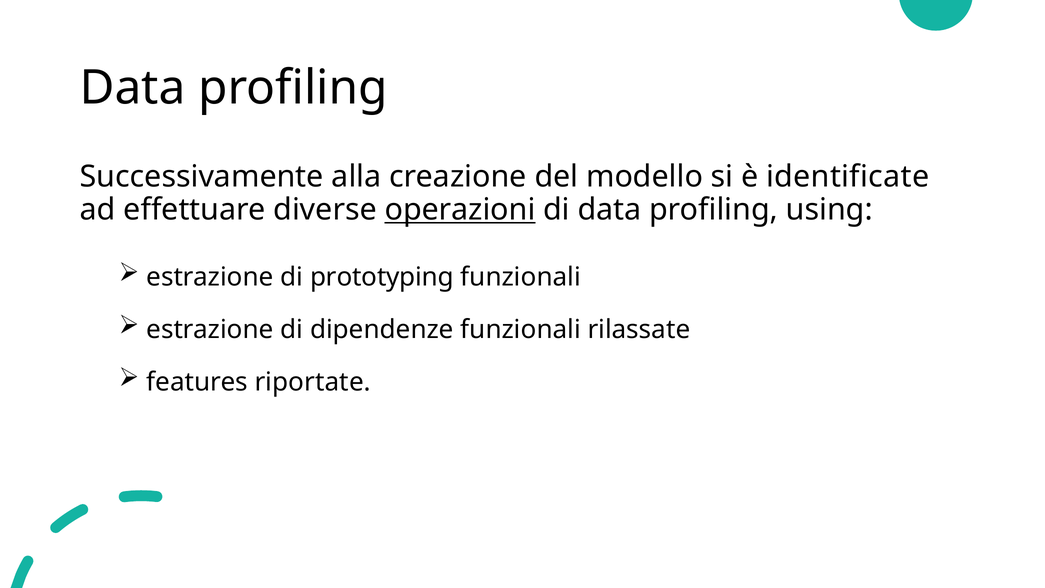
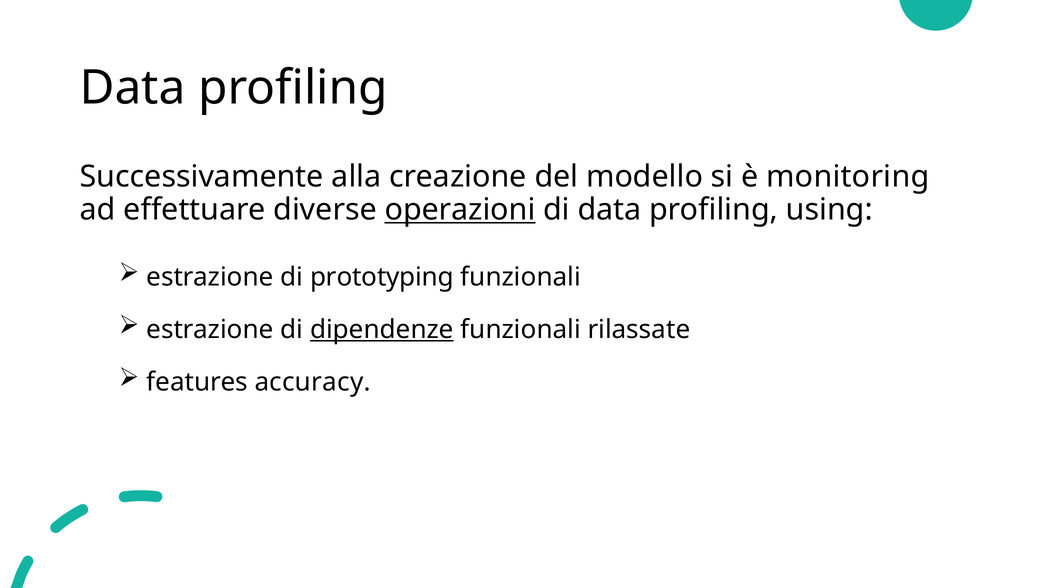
identificate: identificate -> monitoring (848, 177)
dipendenze underline: none -> present (382, 329)
riportate: riportate -> accuracy (313, 382)
